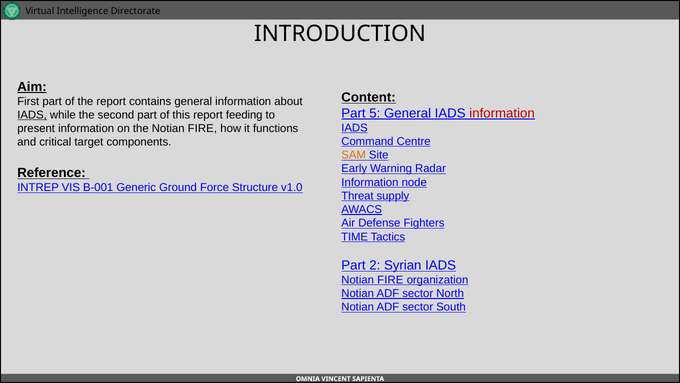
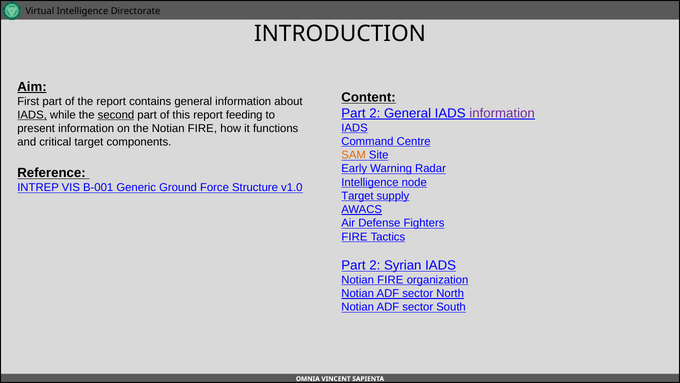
5: 5 -> 2 (375, 113)
information colour: red -> purple (502, 113)
second underline: none -> present (116, 115)
Information: Information -> Intelligence (370, 182)
Threat: Threat -> Target (357, 196)
TIME: TIME -> FIRE (354, 236)
